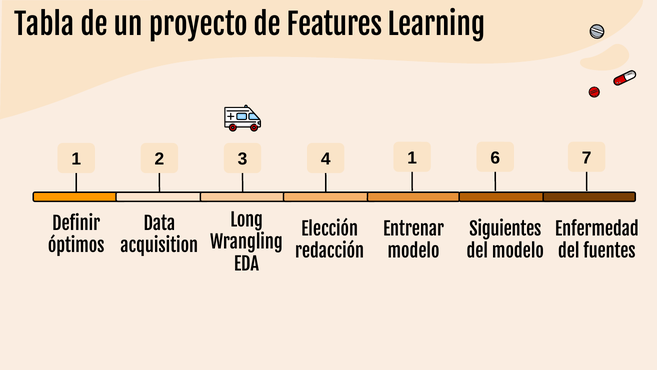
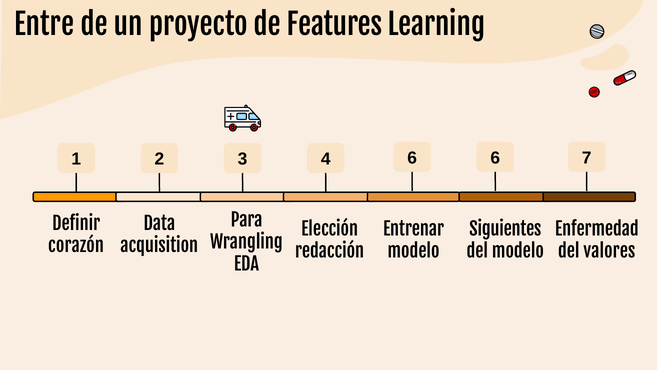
Tabla: Tabla -> Entre (44, 26)
4 1: 1 -> 6 (412, 158)
Long: Long -> Para (247, 221)
óptimos: óptimos -> corazón (76, 246)
fuentes: fuentes -> valores (609, 251)
